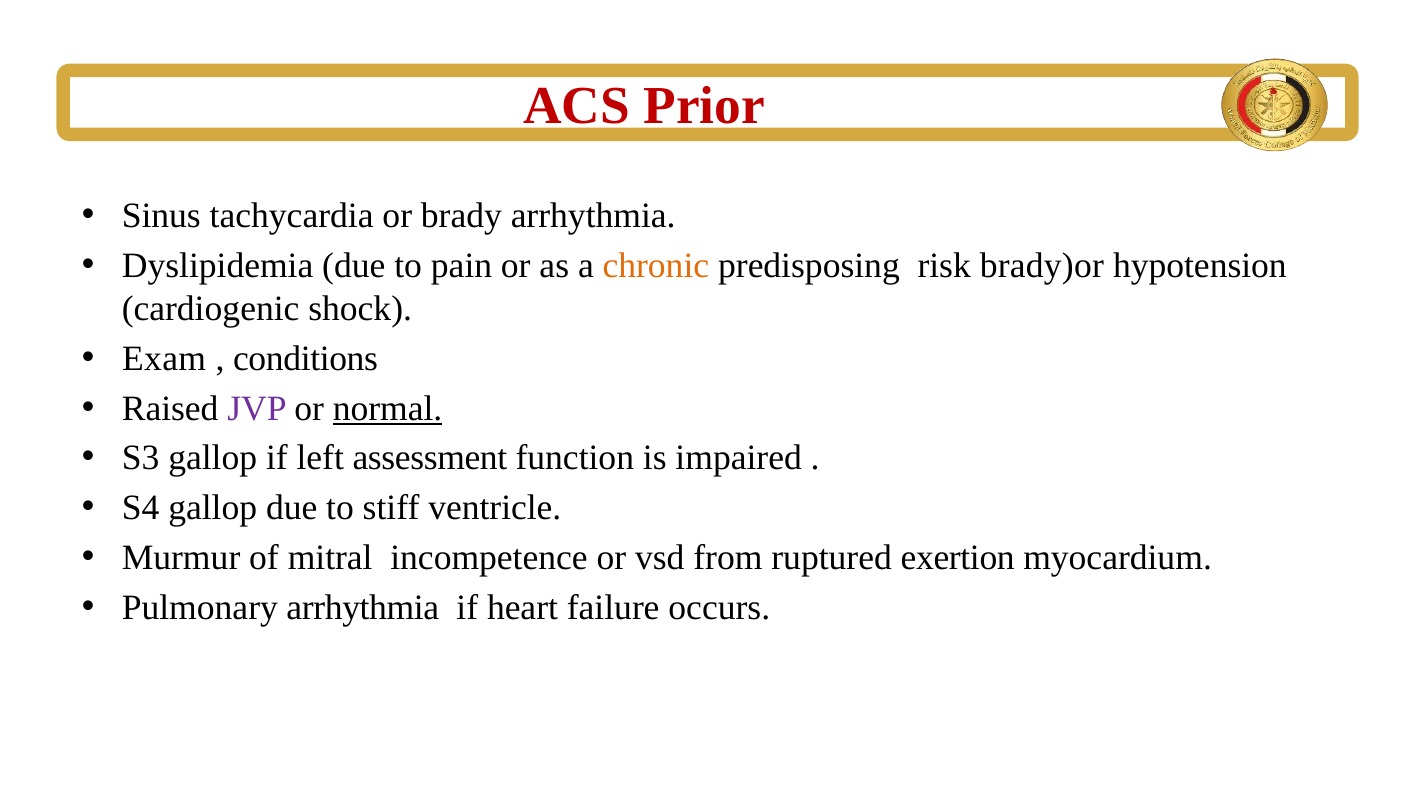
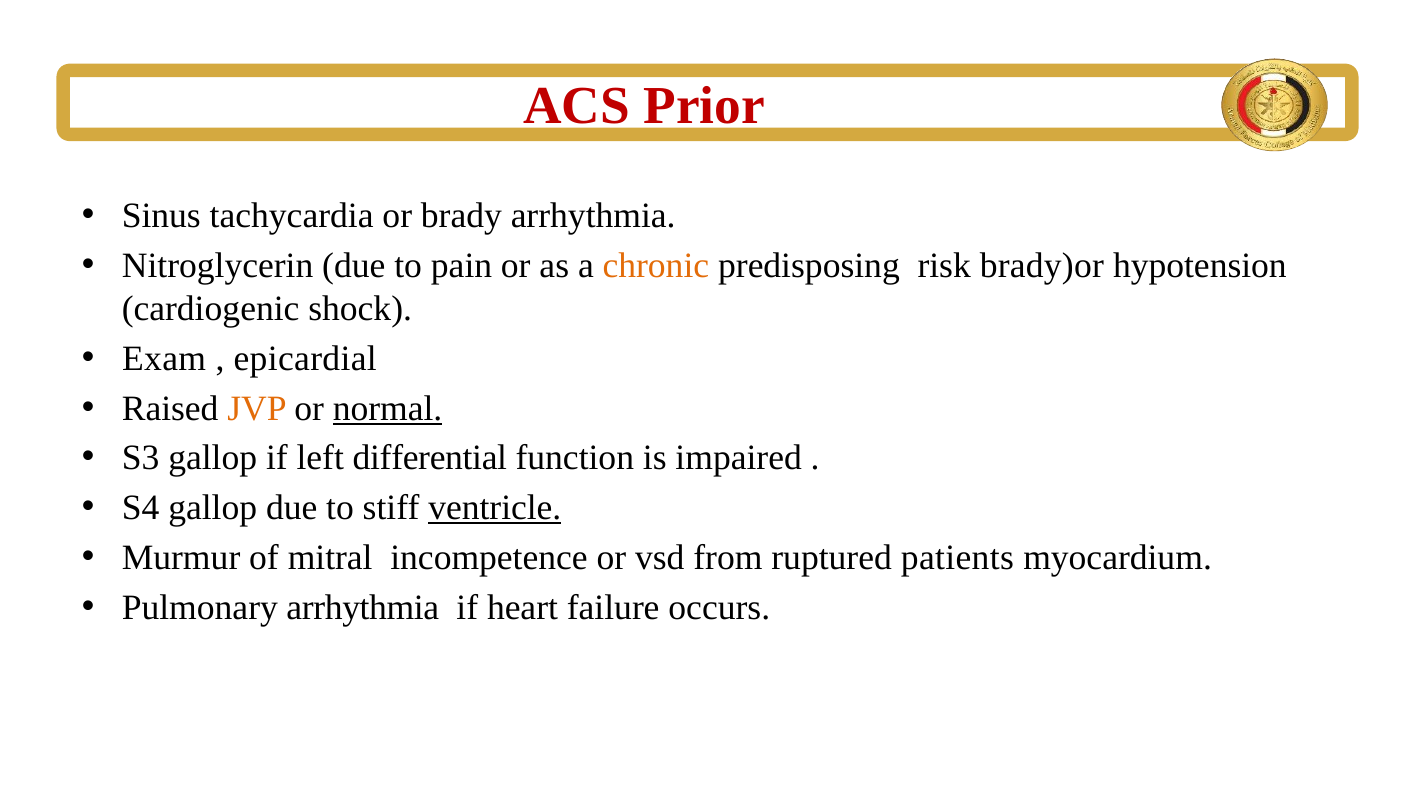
Dyslipidemia: Dyslipidemia -> Nitroglycerin (218, 266)
conditions: conditions -> epicardial (305, 358)
JVP colour: purple -> orange (257, 408)
assessment: assessment -> differential (430, 458)
ventricle underline: none -> present (495, 508)
exertion: exertion -> patients (957, 557)
